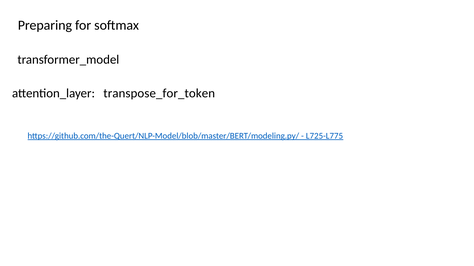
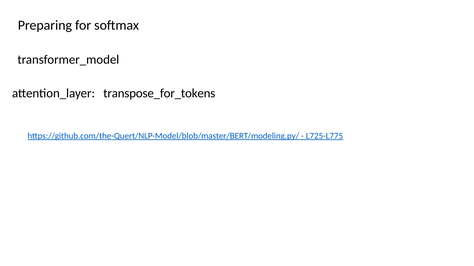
transpose_for_token: transpose_for_token -> transpose_for_tokens (159, 94)
